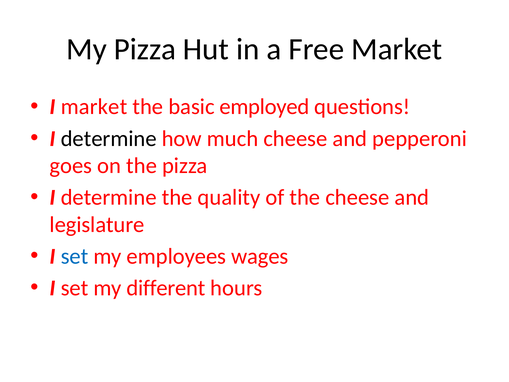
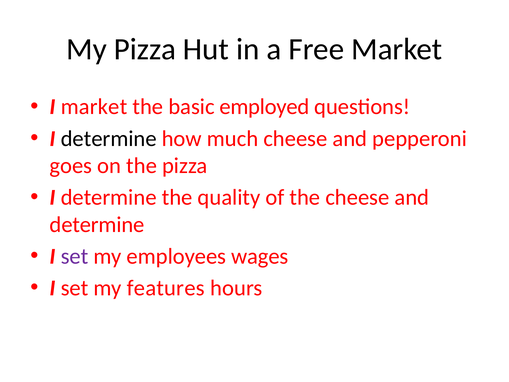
legislature: legislature -> determine (97, 224)
set colour: blue -> purple (75, 256)
different: different -> features (166, 288)
